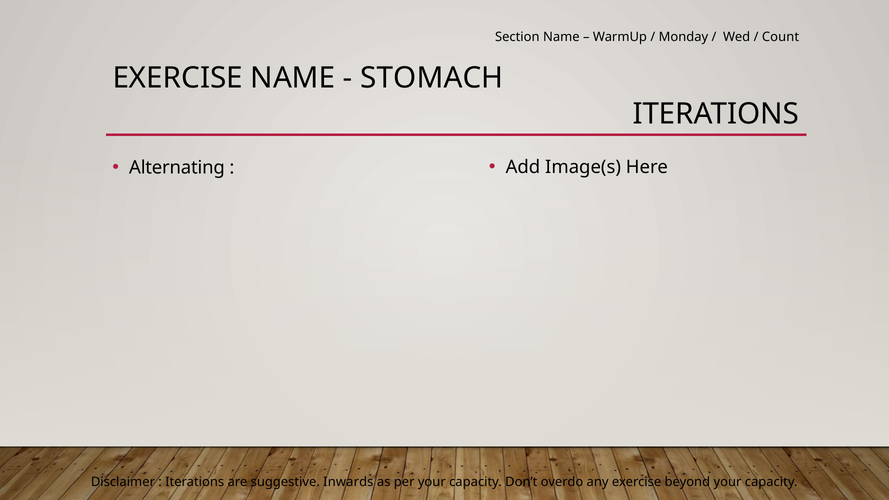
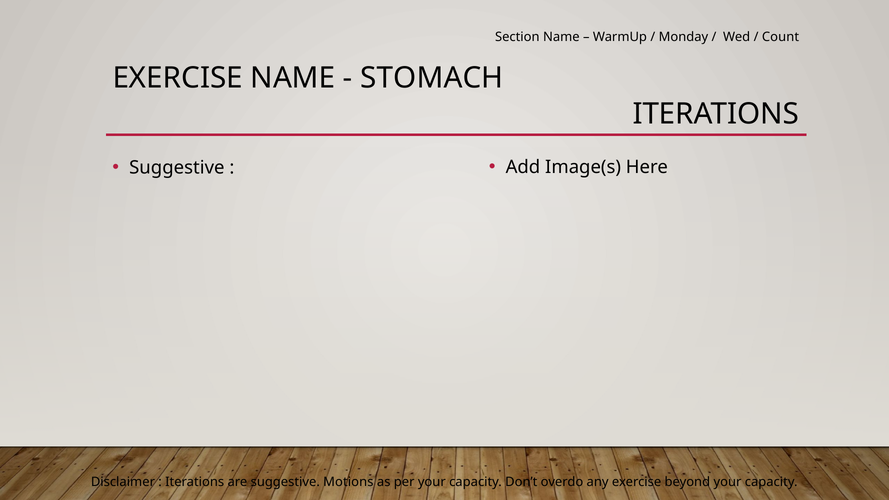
Alternating: Alternating -> Suggestive (177, 168)
Inwards: Inwards -> Motions (348, 482)
